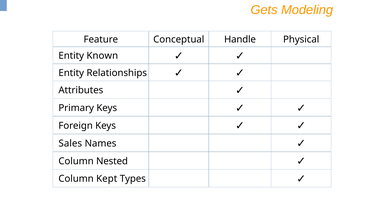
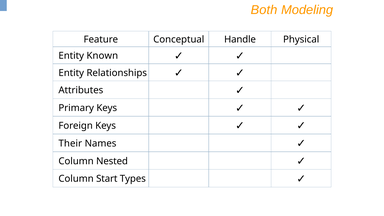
Gets: Gets -> Both (264, 10)
Sales: Sales -> Their (70, 143)
Kept: Kept -> Start (107, 179)
